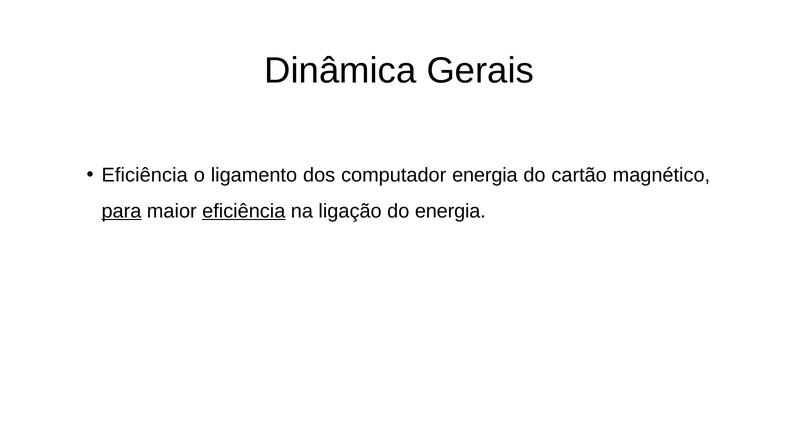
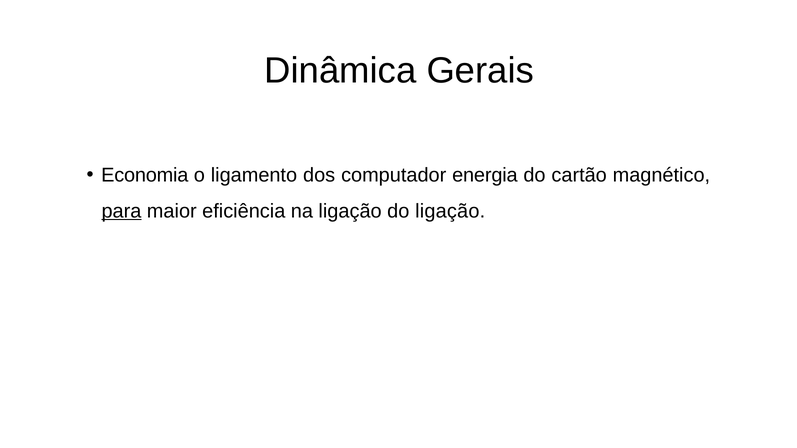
Eficiência: Eficiência -> Economia (145, 175)
eficiência underline: present -> none (244, 211)
do energia: energia -> ligação (450, 211)
